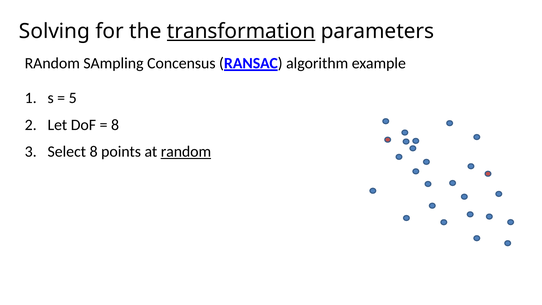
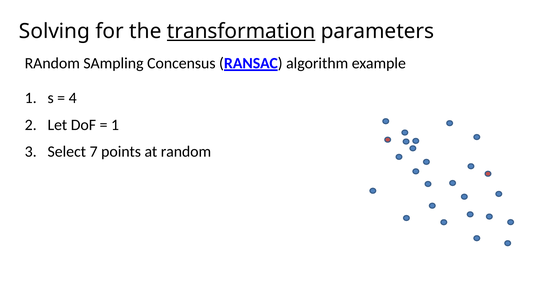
5: 5 -> 4 (73, 98)
8: 8 -> 1 (115, 125)
Select 8: 8 -> 7 (94, 152)
random underline: present -> none (186, 152)
